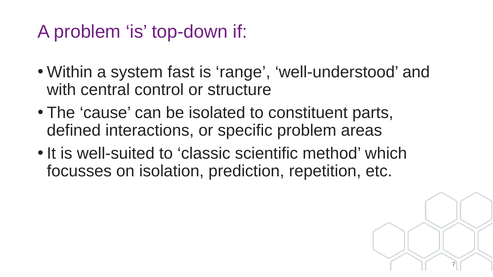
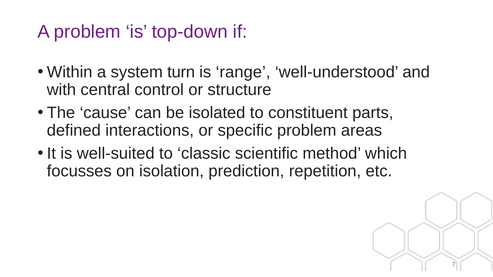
fast: fast -> turn (181, 72)
